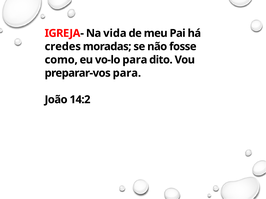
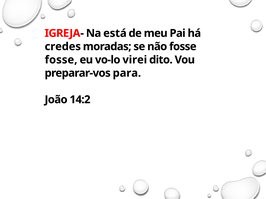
vida: vida -> está (115, 33)
como: como -> fosse (61, 60)
vo-lo para: para -> virei (135, 60)
